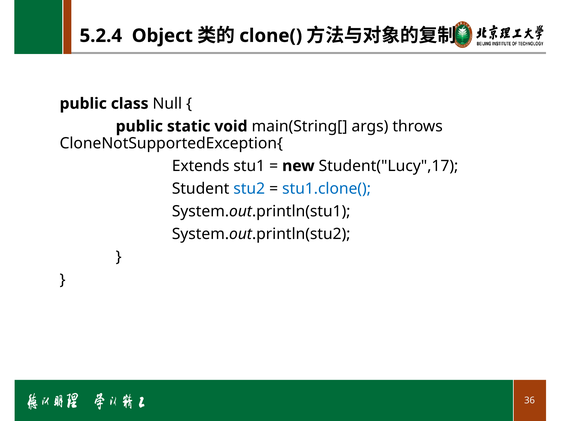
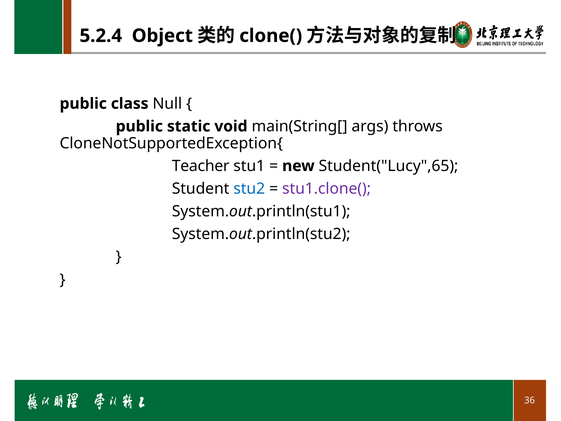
Extends: Extends -> Teacher (201, 166)
Student("Lucy",17: Student("Lucy",17 -> Student("Lucy",65 (388, 166)
stu1.clone( colour: blue -> purple (327, 189)
